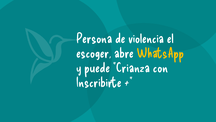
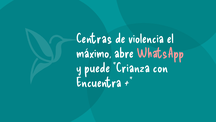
Persona: Persona -> Centras (94, 38)
escoger: escoger -> máximo (94, 53)
WhatsApp colour: yellow -> pink (160, 53)
Inscribirte: Inscribirte -> Encuentra (99, 82)
